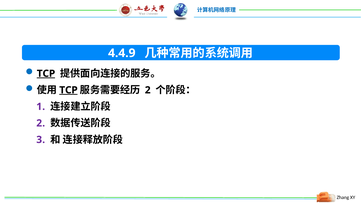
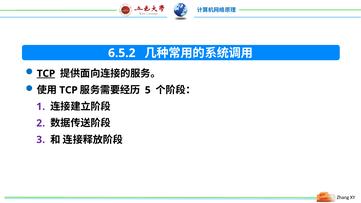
4.4.9: 4.4.9 -> 6.5.2 (122, 53)
TCP underline: present -> none (68, 90)
2: 2 -> 5 (148, 90)
